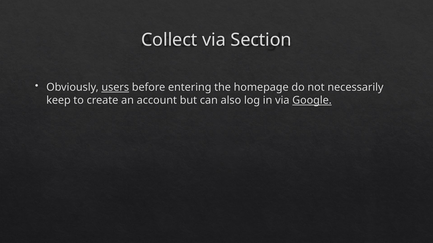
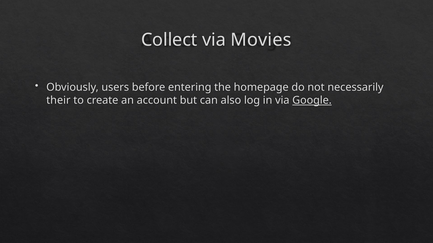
Section: Section -> Movies (261, 40)
users underline: present -> none (115, 87)
keep: keep -> their (58, 100)
